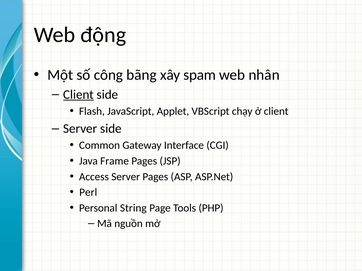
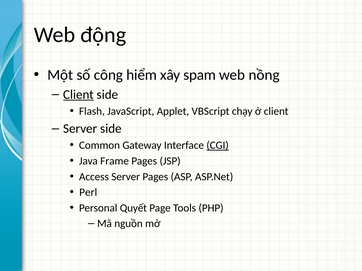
bãng: bãng -> hiểm (142, 75)
nhân: nhân -> nồng (264, 75)
CGI underline: none -> present (218, 146)
String: String -> Quyết (133, 208)
